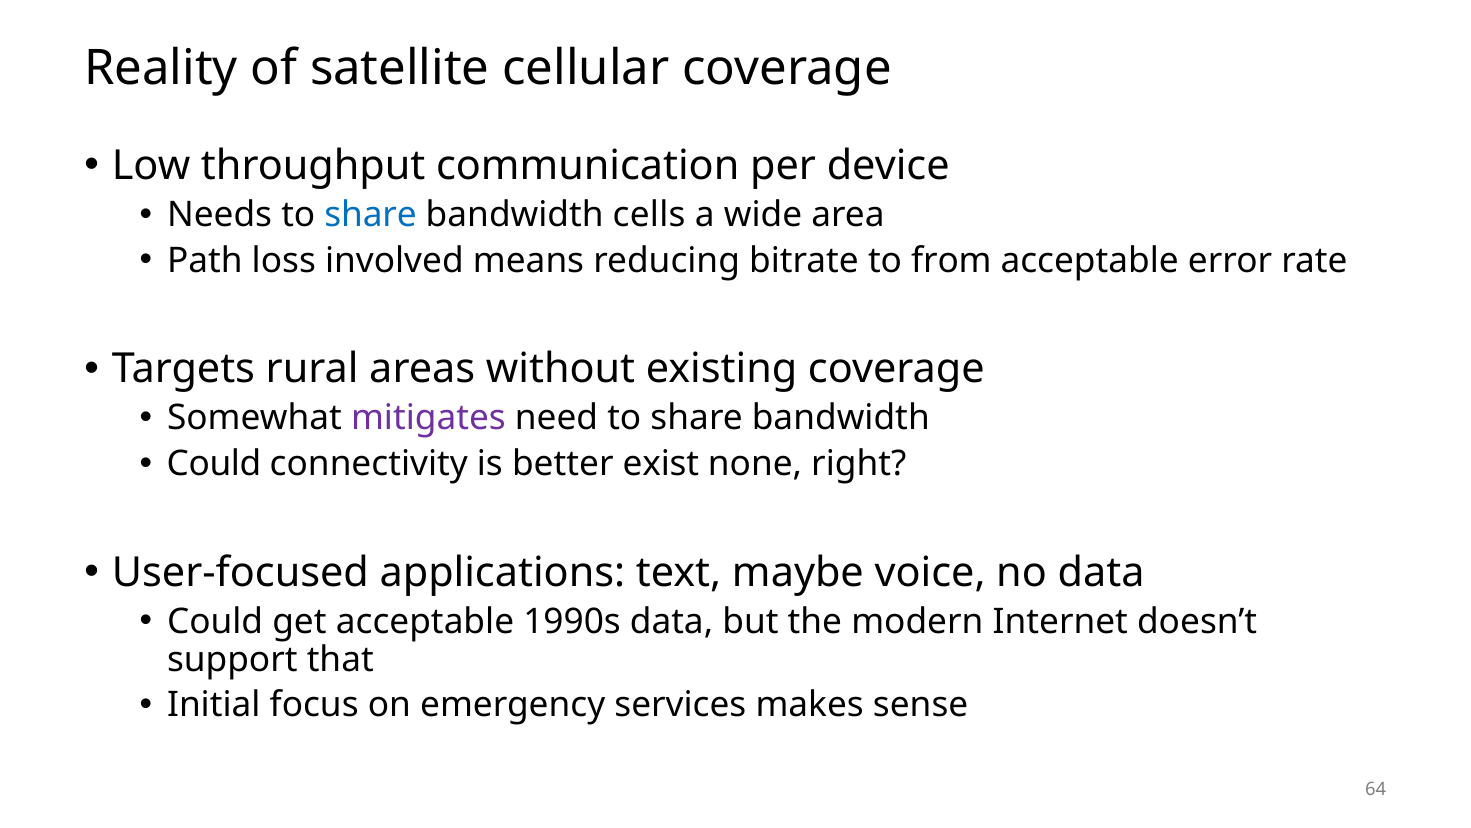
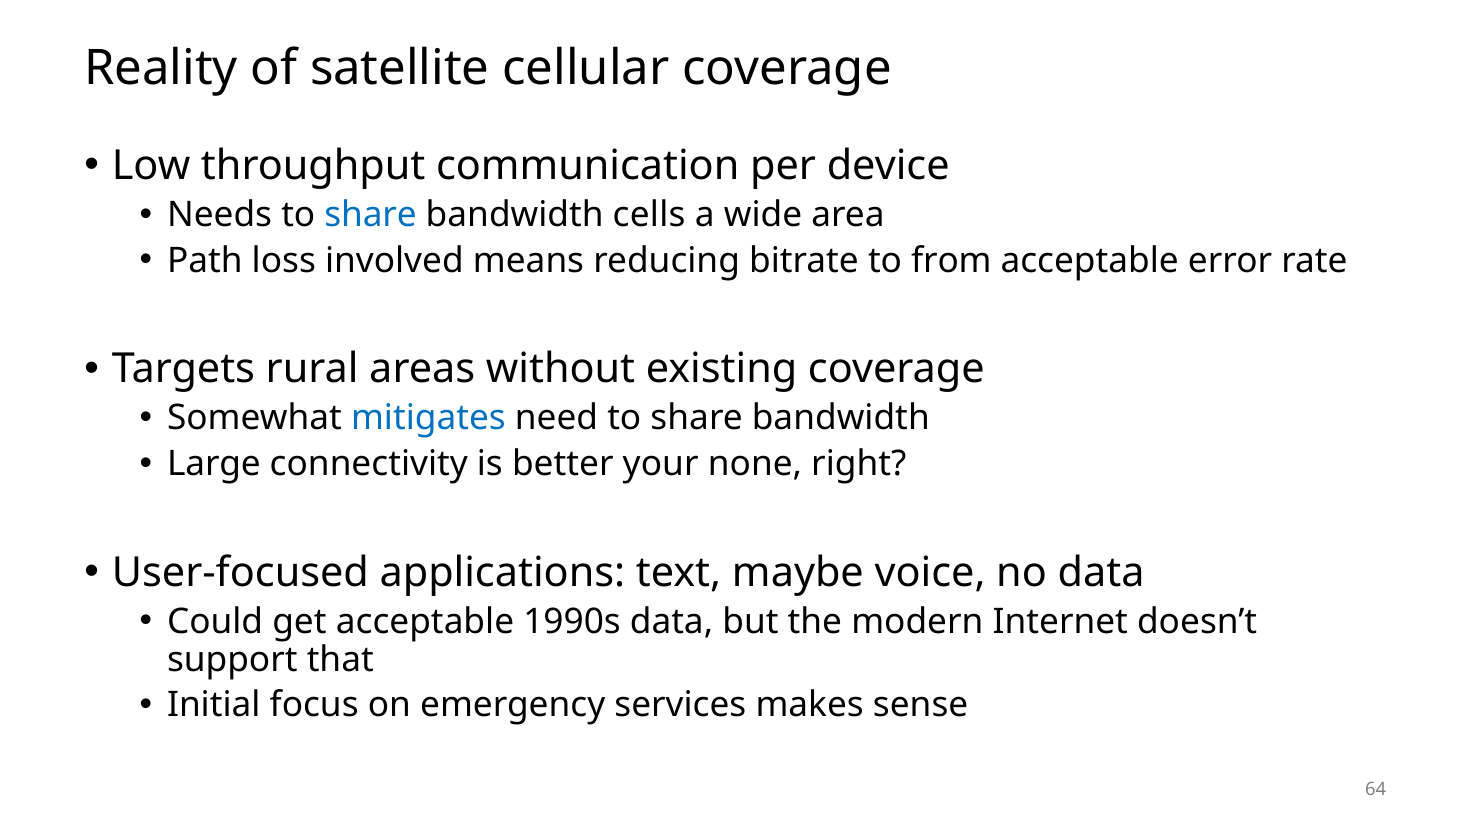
mitigates colour: purple -> blue (428, 418)
Could: Could -> Large (214, 464)
exist: exist -> your (661, 464)
